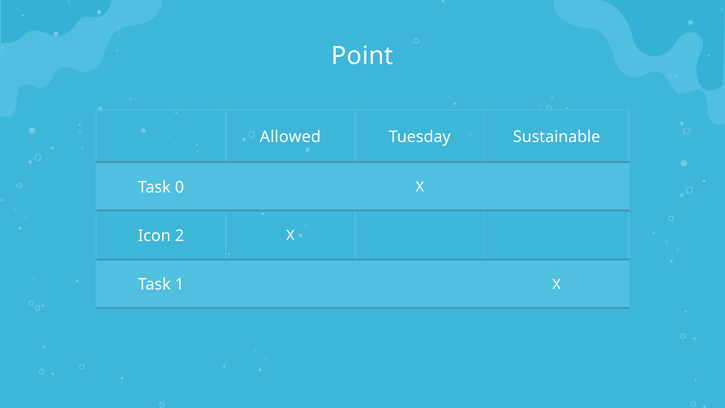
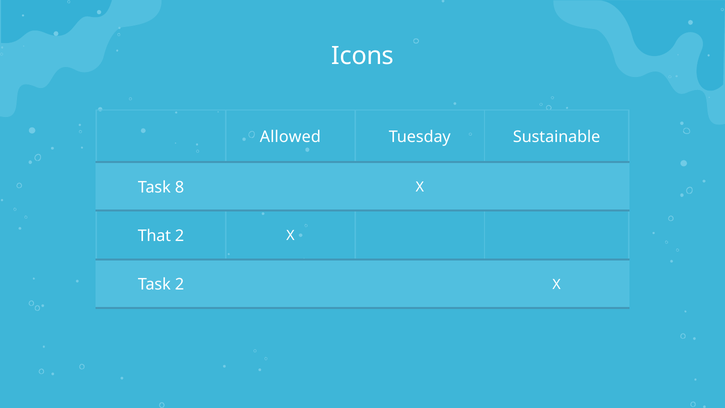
Point: Point -> Icons (363, 56)
0: 0 -> 8 (180, 187)
Icon: Icon -> That (154, 236)
Task 1: 1 -> 2 (180, 284)
